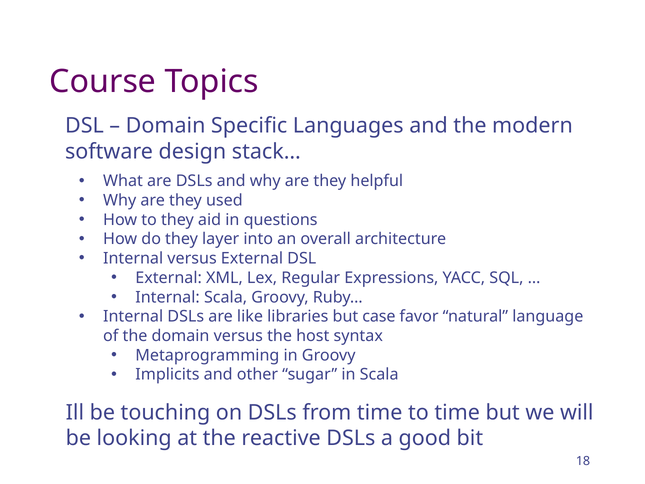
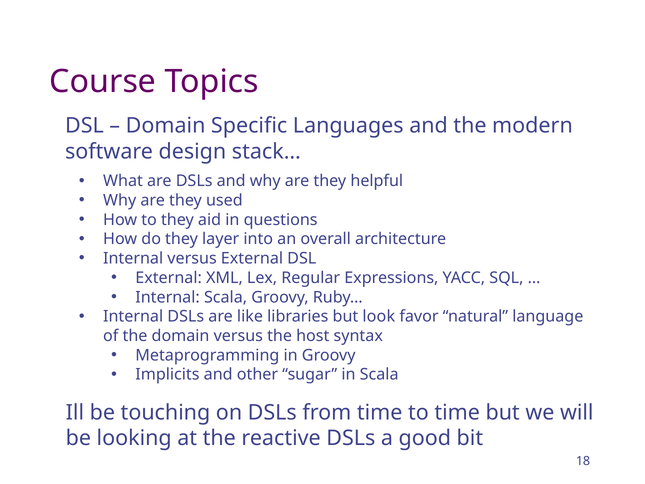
case: case -> look (379, 316)
